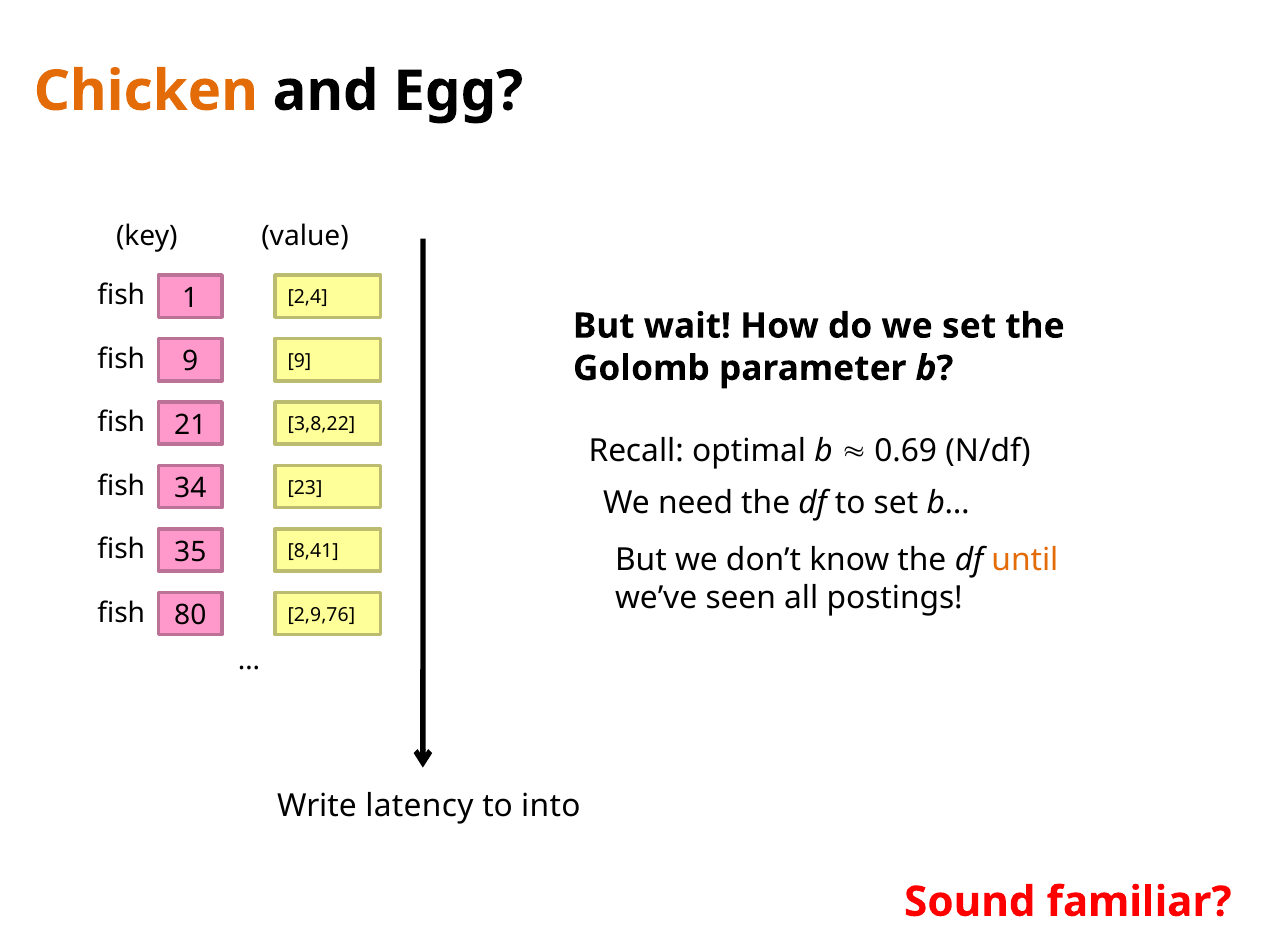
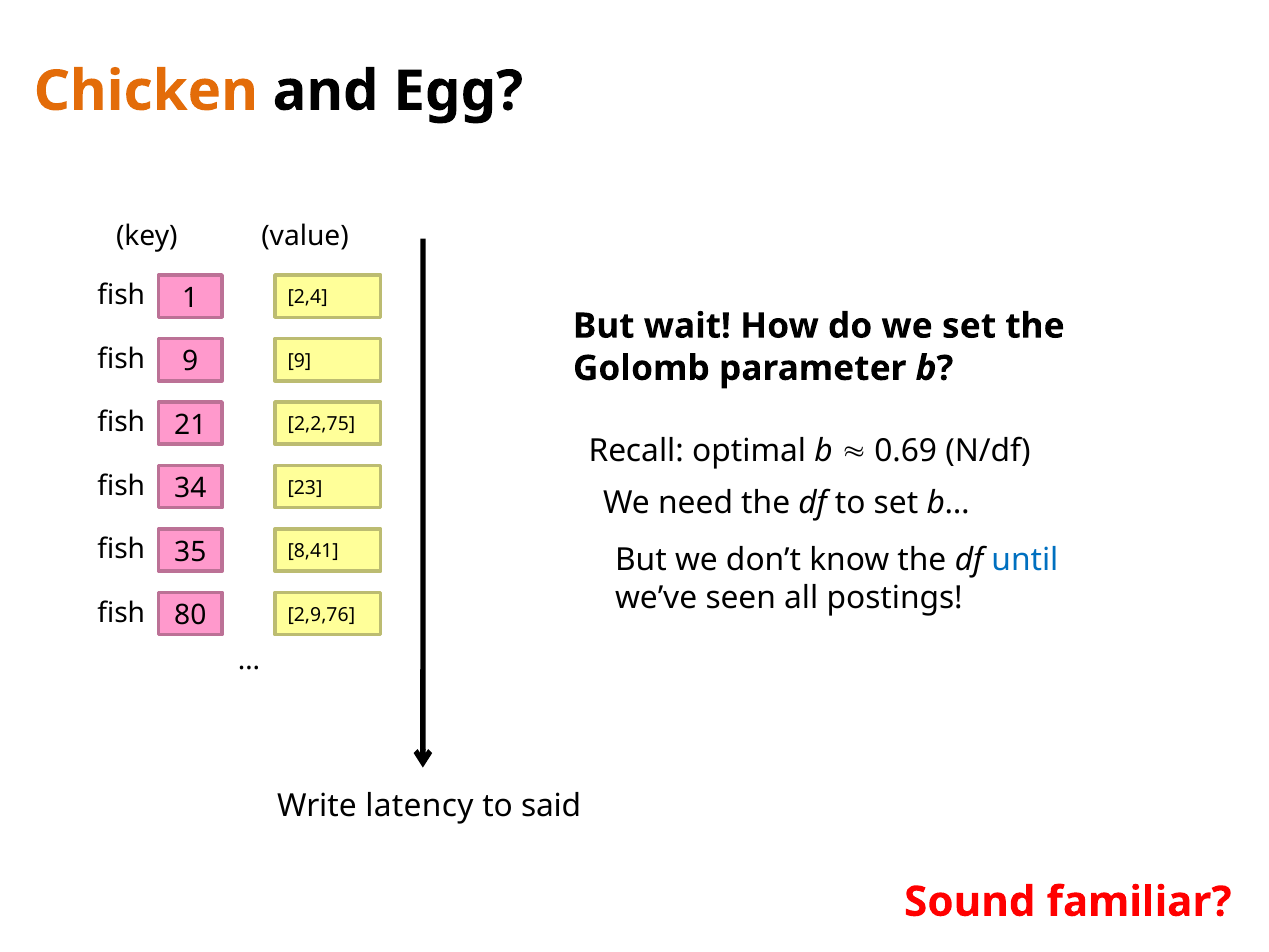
3,8,22: 3,8,22 -> 2,2,75 (321, 424)
until colour: orange -> blue (1025, 560)
into: into -> said (551, 805)
